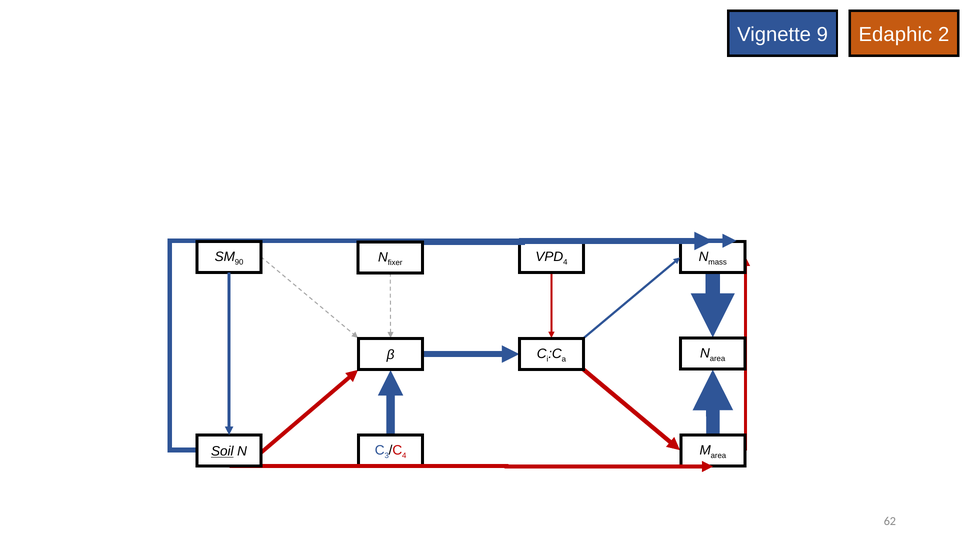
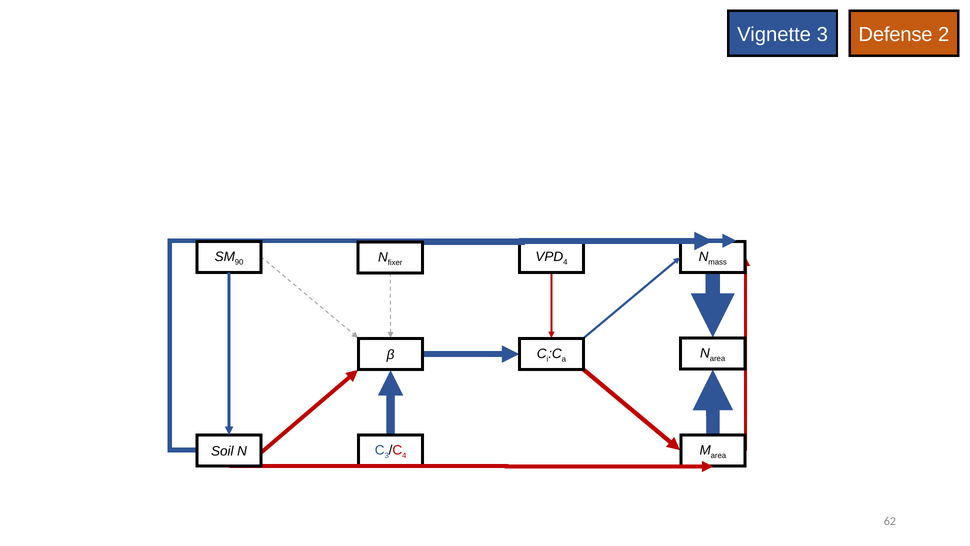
Vignette 9: 9 -> 3 (822, 35)
Edaphic: Edaphic -> Defense (896, 35)
Soil underline: present -> none (222, 451)
